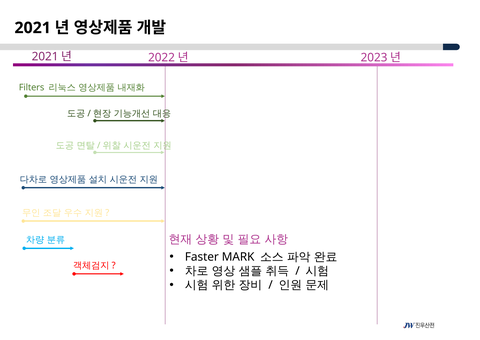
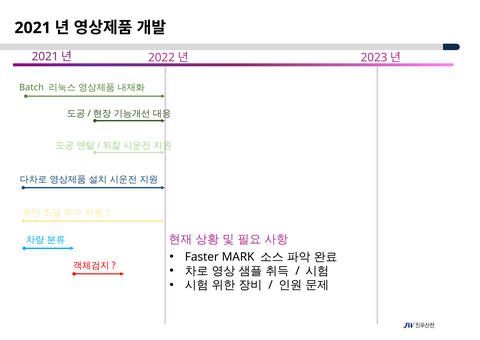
Filters: Filters -> Batch (31, 87)
